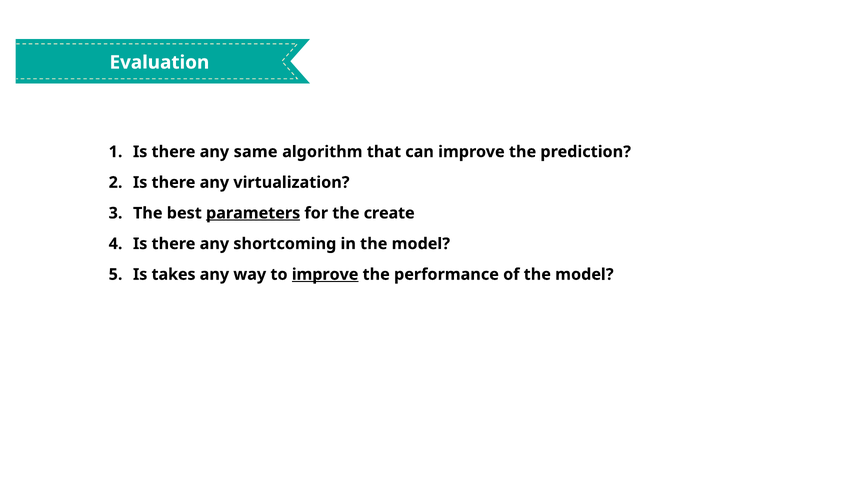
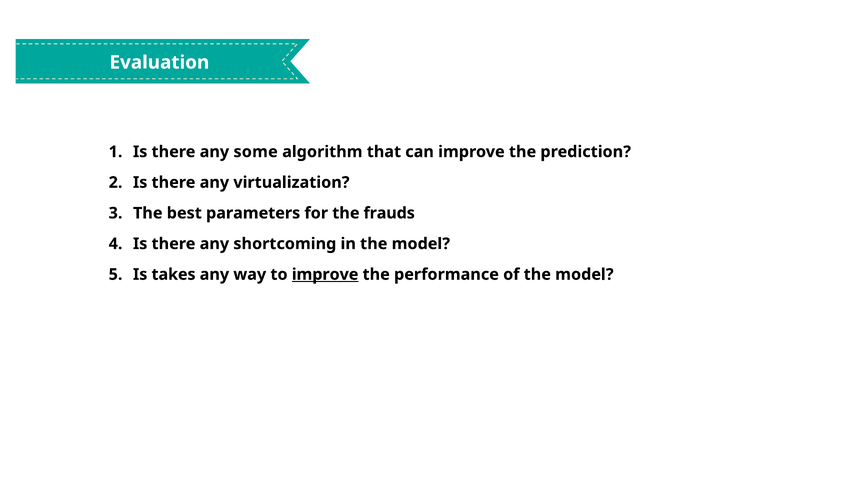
same: same -> some (256, 152)
parameters underline: present -> none (253, 213)
create: create -> frauds (389, 213)
